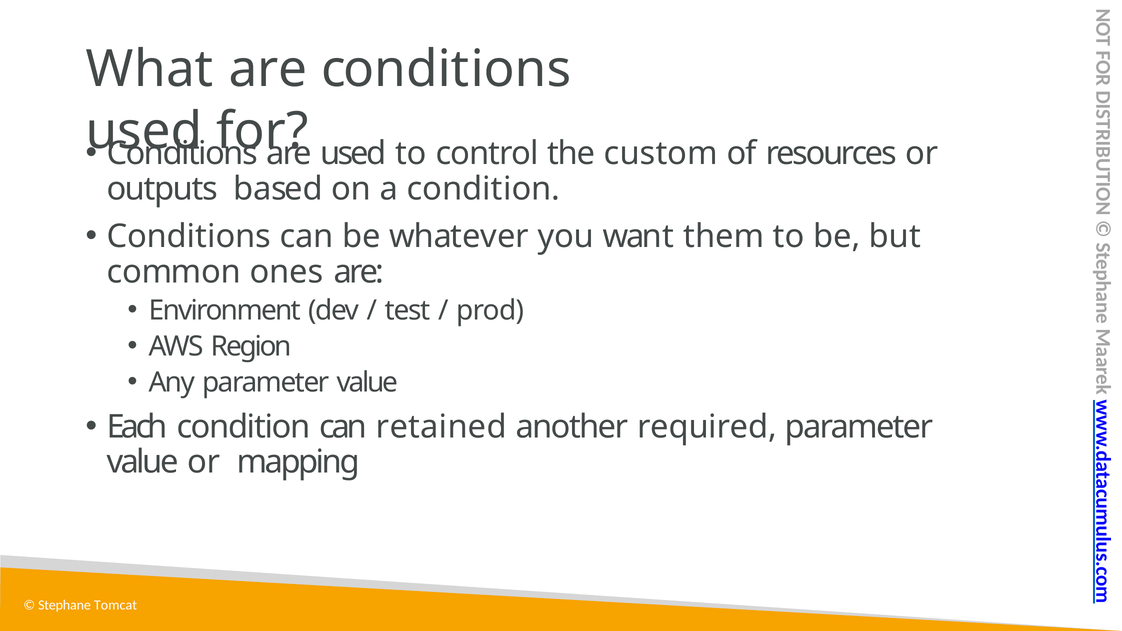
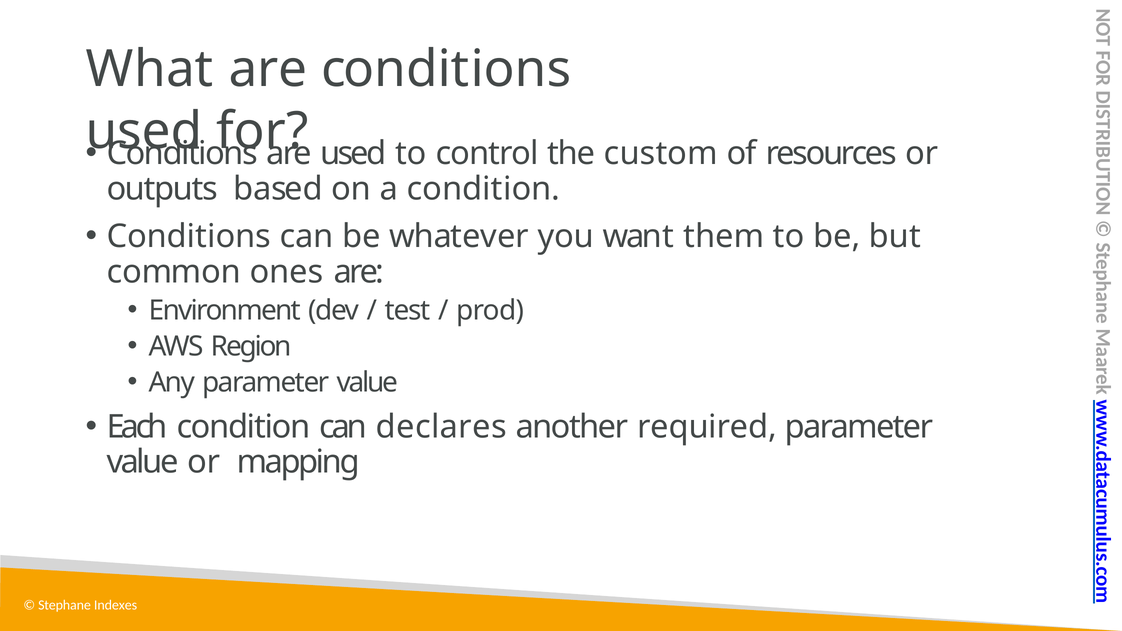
retained: retained -> declares (441, 427)
Tomcat: Tomcat -> Indexes (116, 605)
